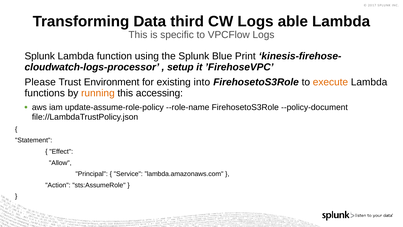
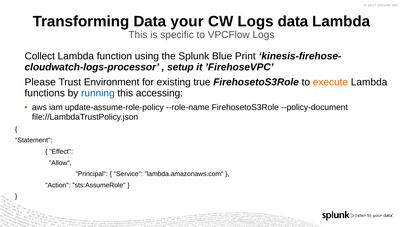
third: third -> your (187, 21)
Logs able: able -> data (293, 21)
Splunk: Splunk -> Collect (40, 56)
into: into -> true (202, 82)
running colour: orange -> blue (98, 93)
